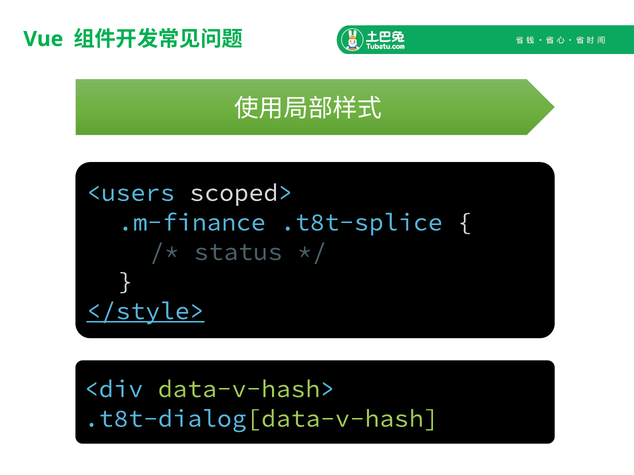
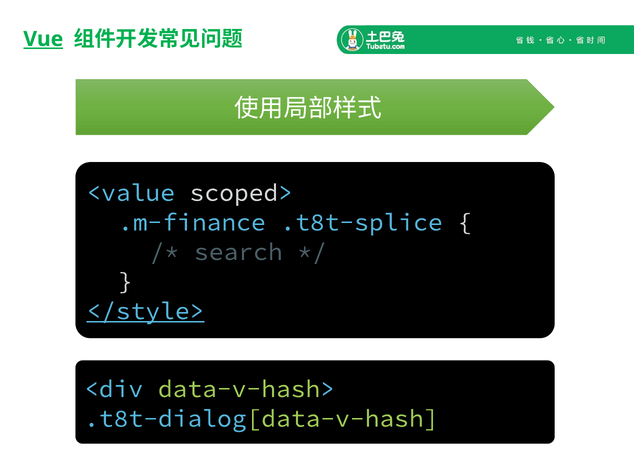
Vue underline: none -> present (43, 39)
<users: <users -> <value (131, 193)
status: status -> search (238, 252)
